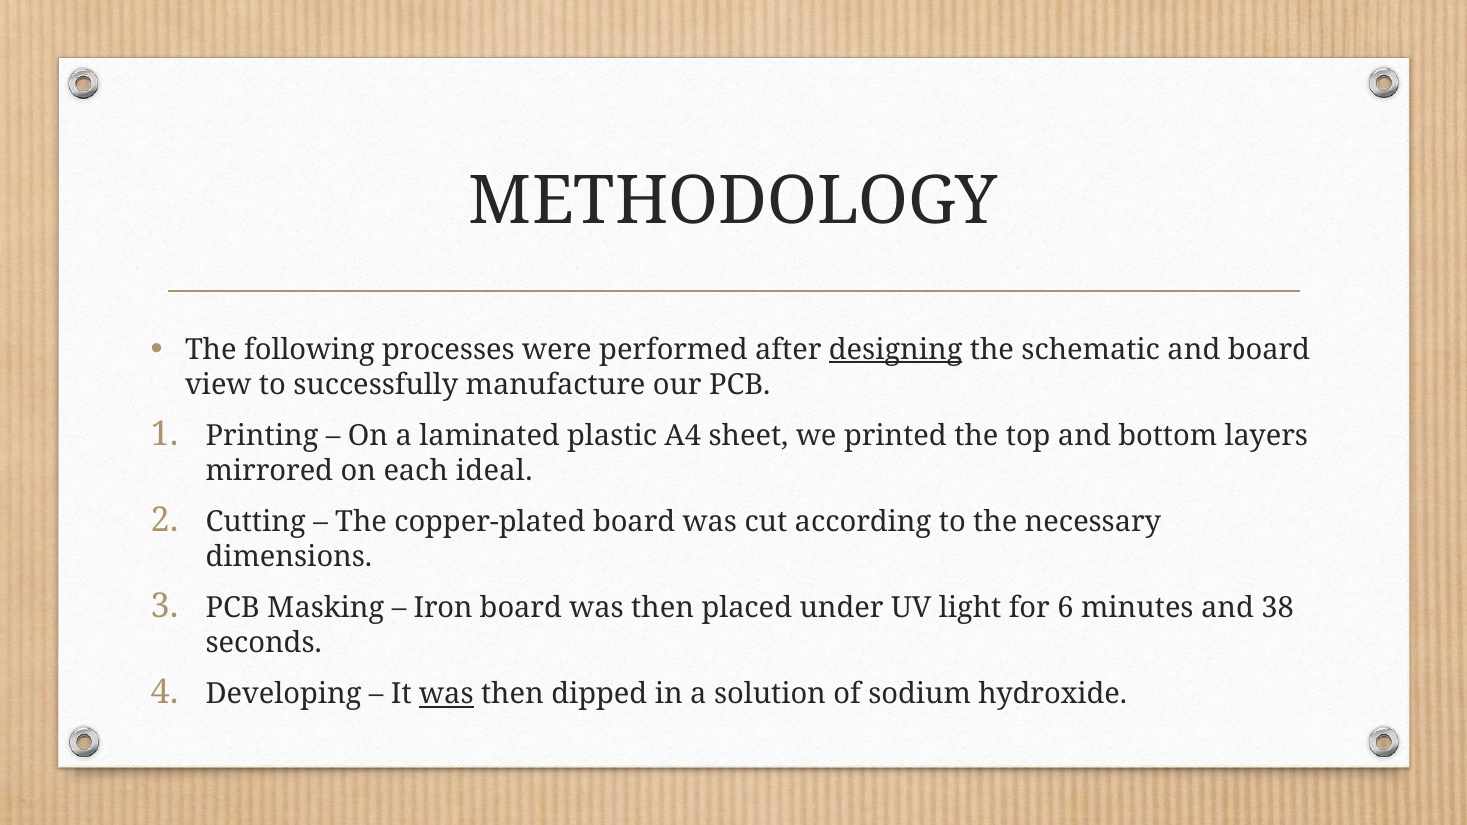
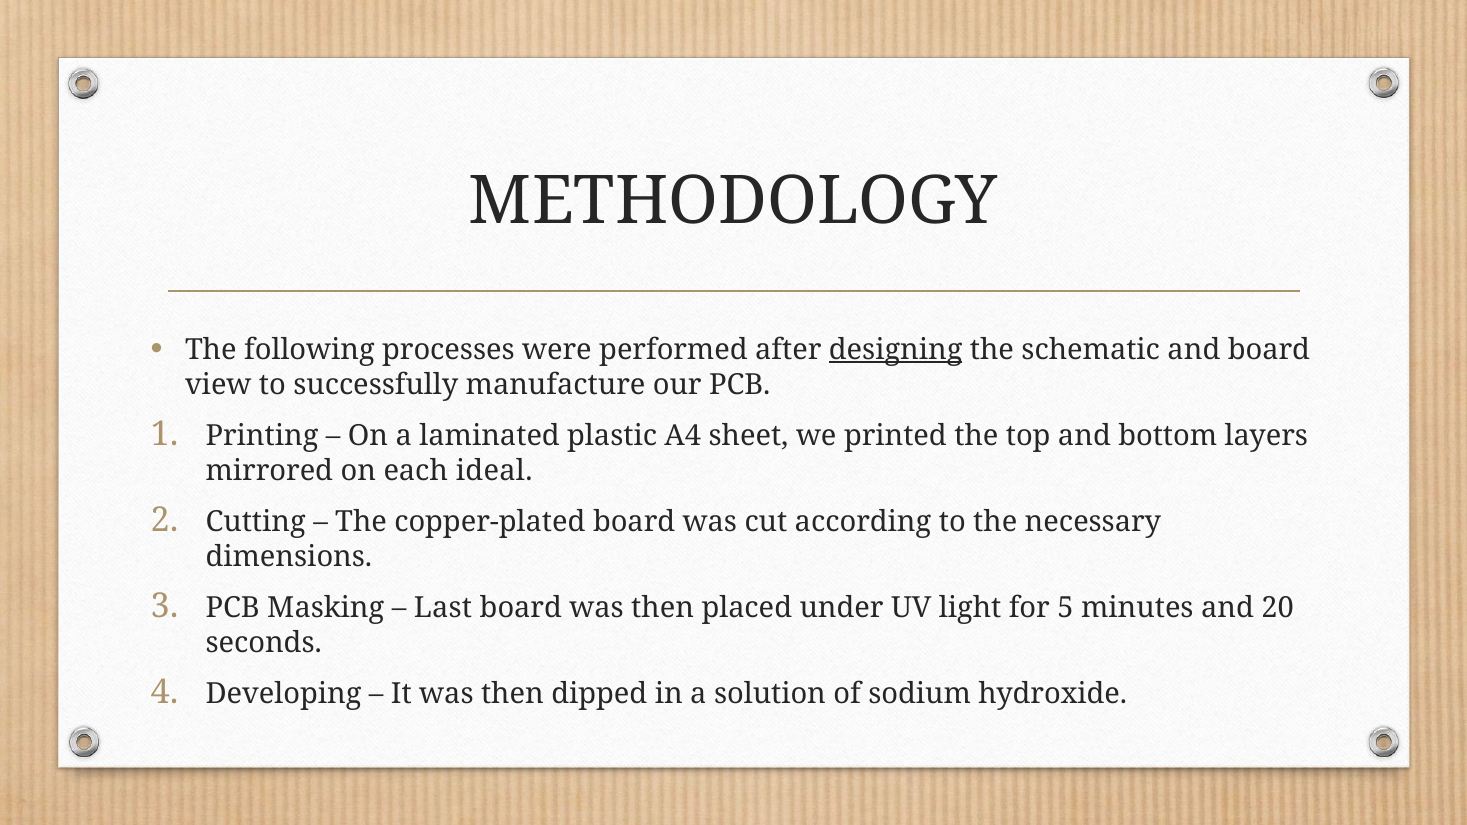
Iron: Iron -> Last (443, 608)
6: 6 -> 5 (1066, 608)
38: 38 -> 20 (1278, 608)
was underline: present -> none (446, 694)
